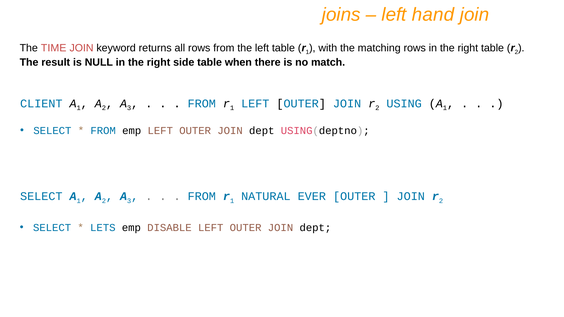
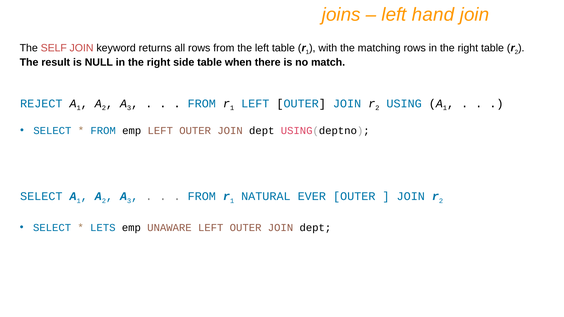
TIME: TIME -> SELF (54, 48)
CLIENT: CLIENT -> REJECT (41, 104)
DISABLE: DISABLE -> UNAWARE (169, 228)
